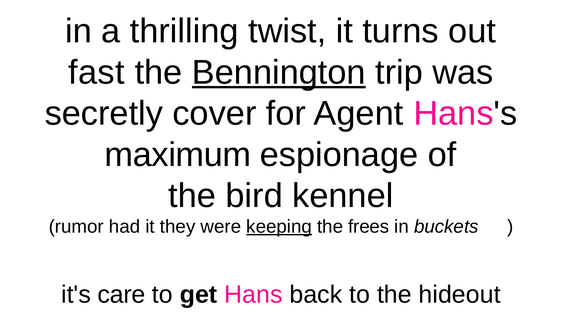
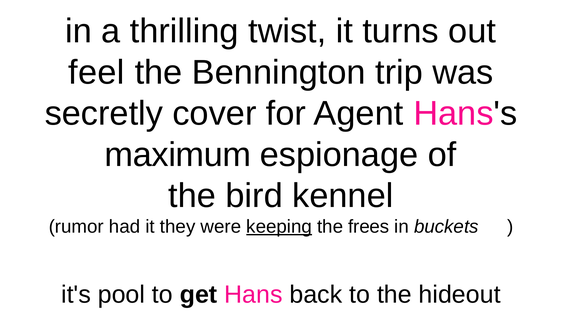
fast: fast -> feel (96, 72)
Bennington underline: present -> none (279, 72)
care: care -> pool (121, 295)
